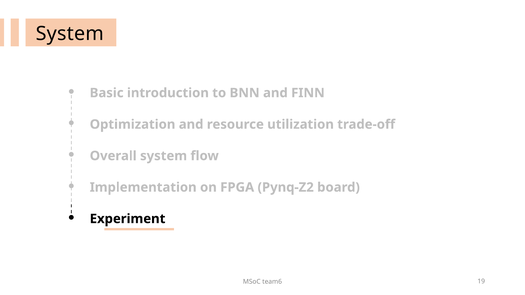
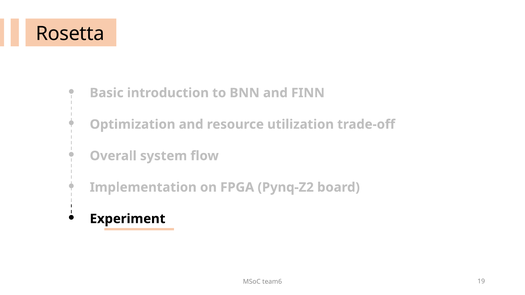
System: System -> Rosetta (70, 34)
